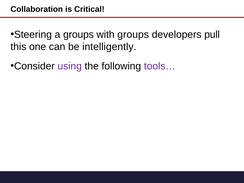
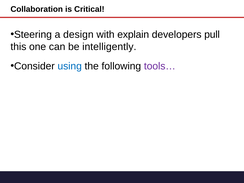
a groups: groups -> design (78, 34)
with groups: groups -> explain (133, 34)
using colour: purple -> blue (70, 66)
